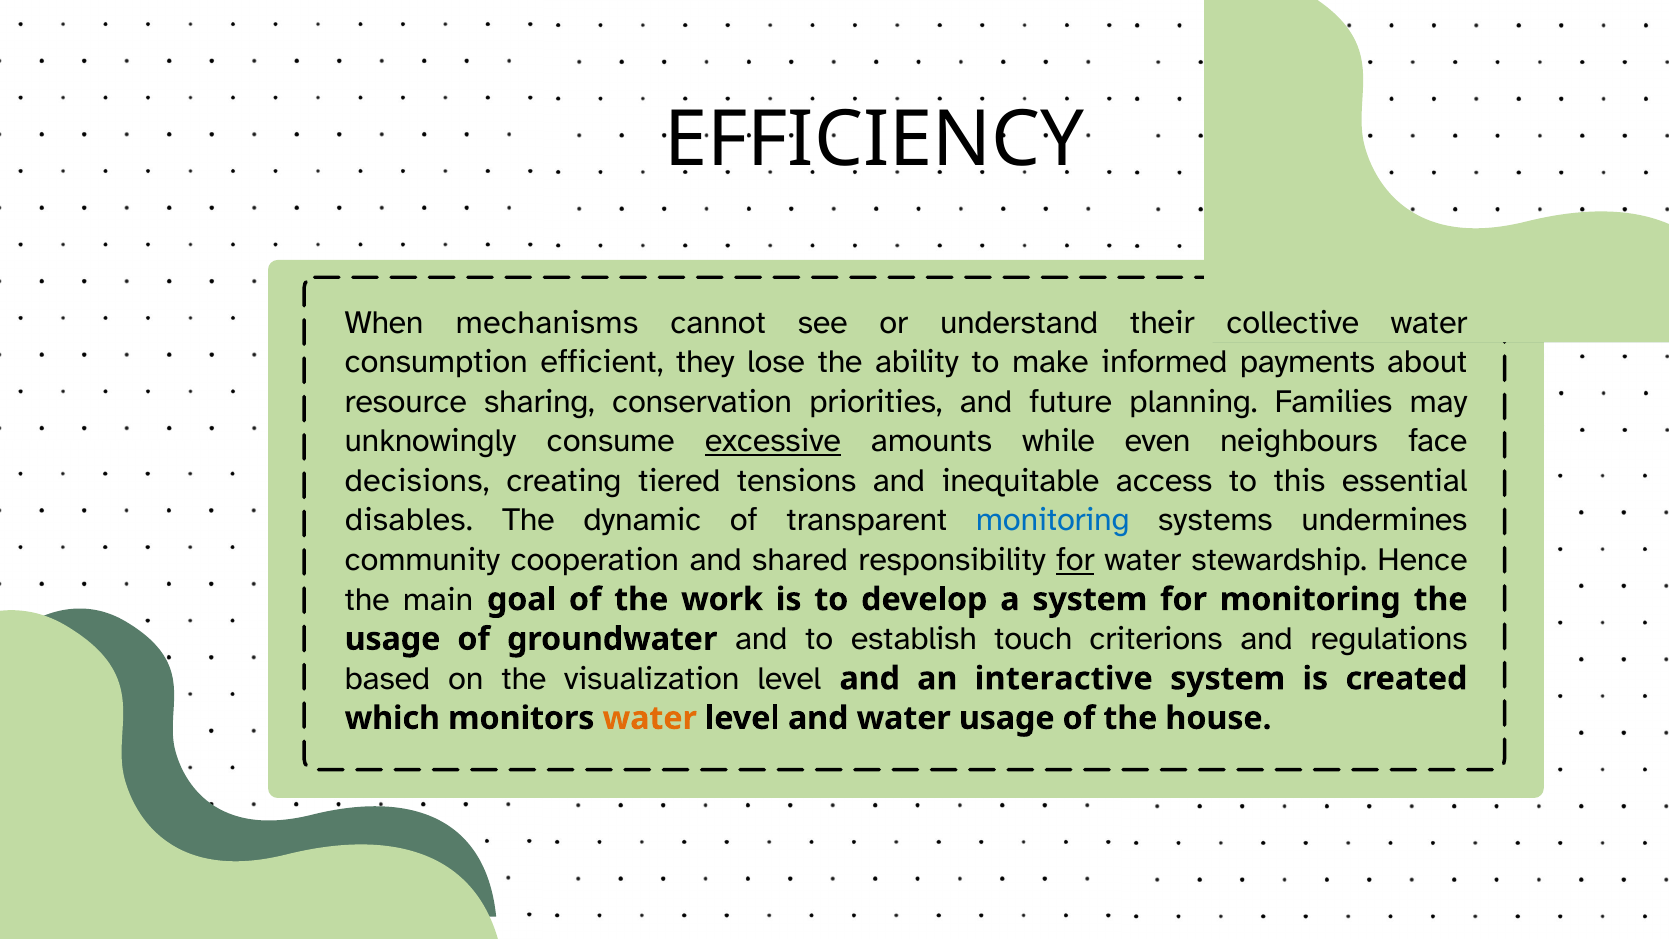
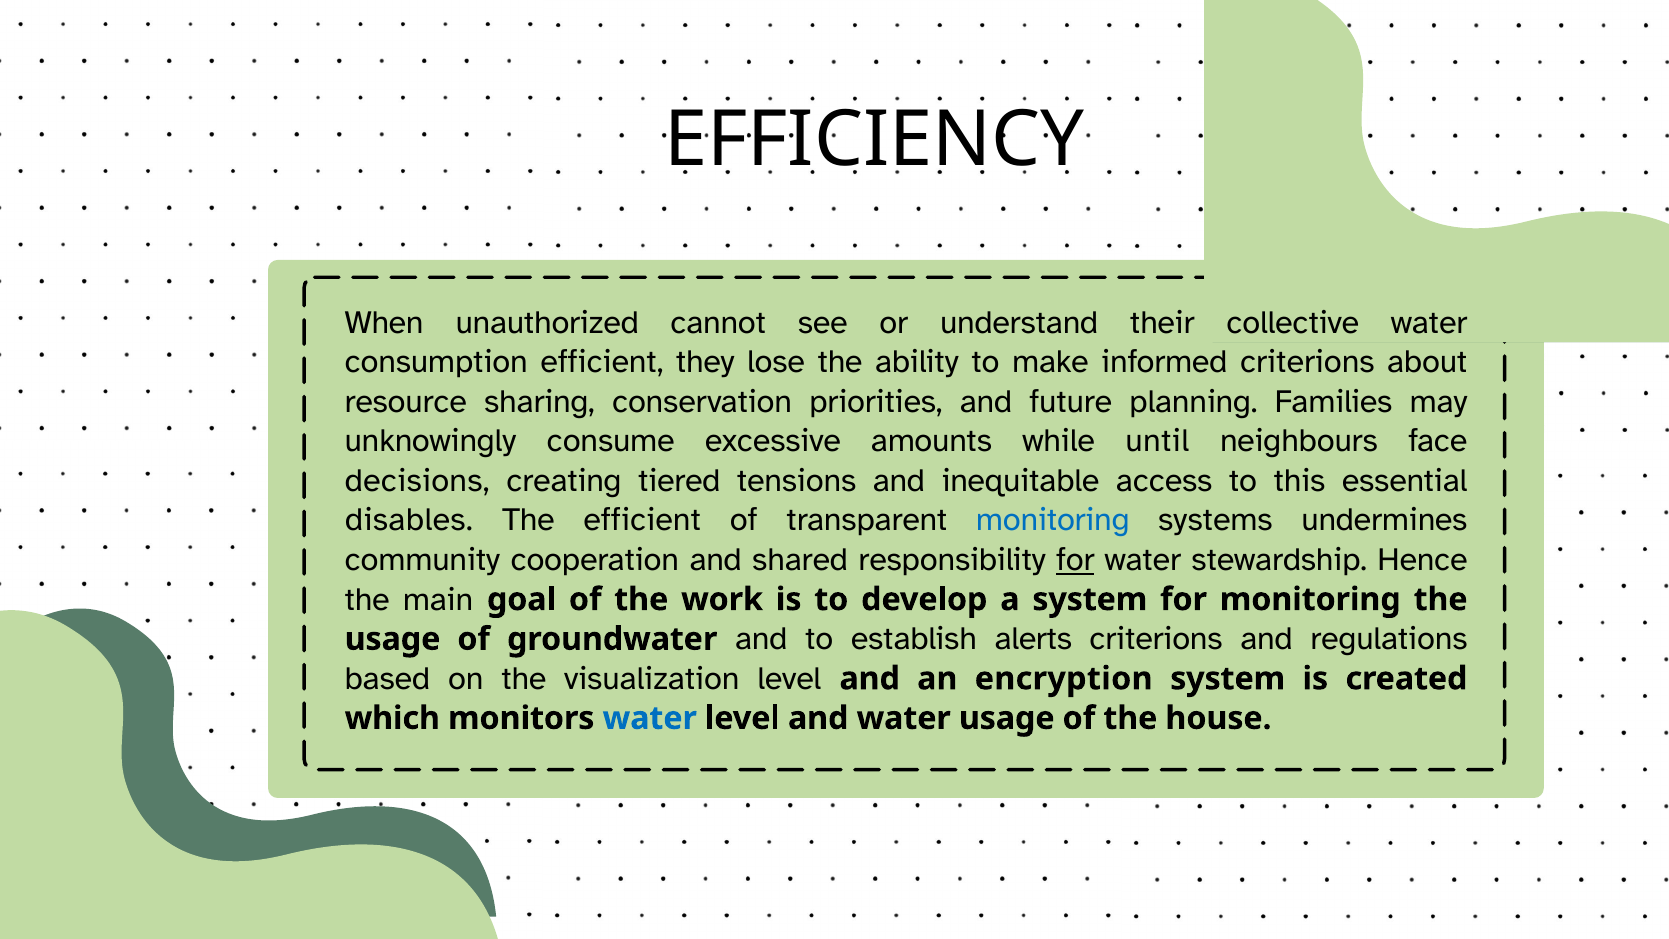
mechanisms: mechanisms -> unauthorized (547, 322)
informed payments: payments -> criterions (1307, 362)
excessive underline: present -> none (773, 441)
even: even -> until (1157, 441)
The dynamic: dynamic -> efficient (642, 520)
touch: touch -> alerts (1033, 639)
interactive: interactive -> encryption (1064, 679)
water colour: orange -> blue (650, 718)
